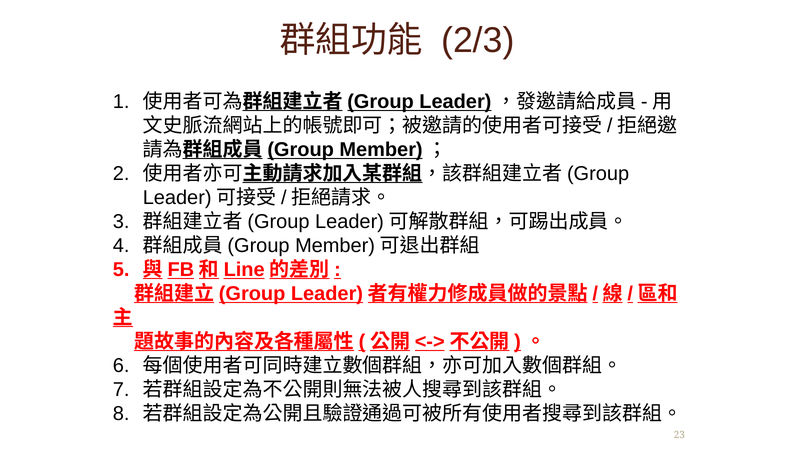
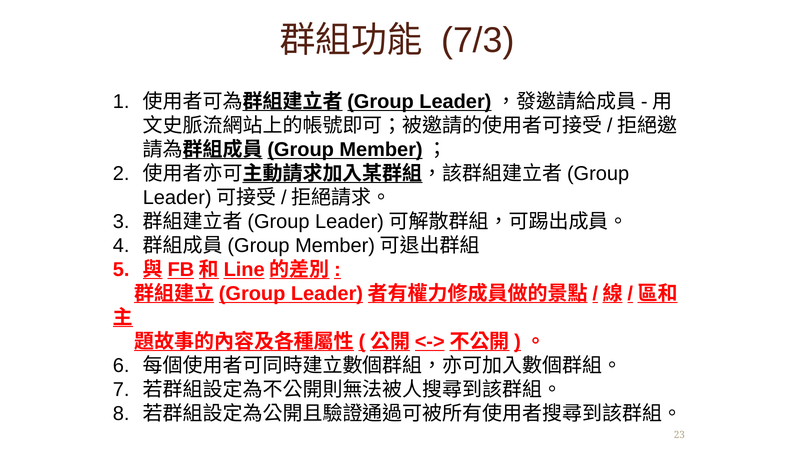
2/3: 2/3 -> 7/3 (478, 40)
